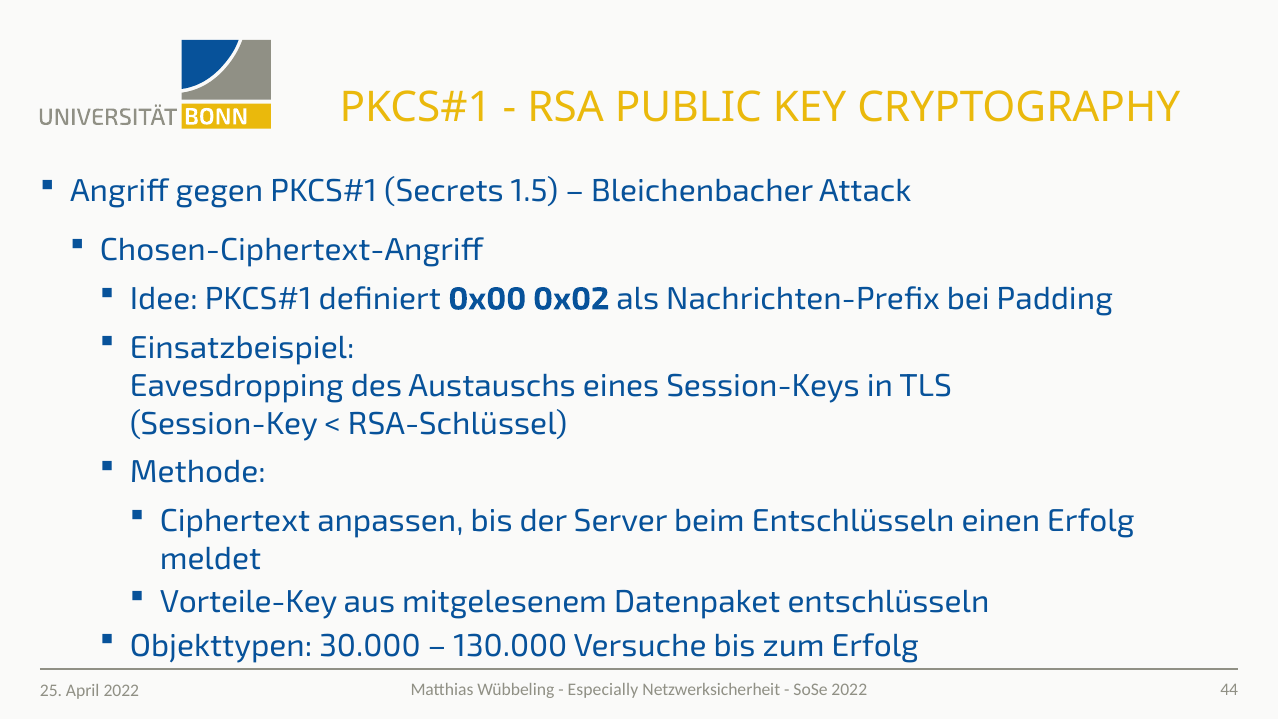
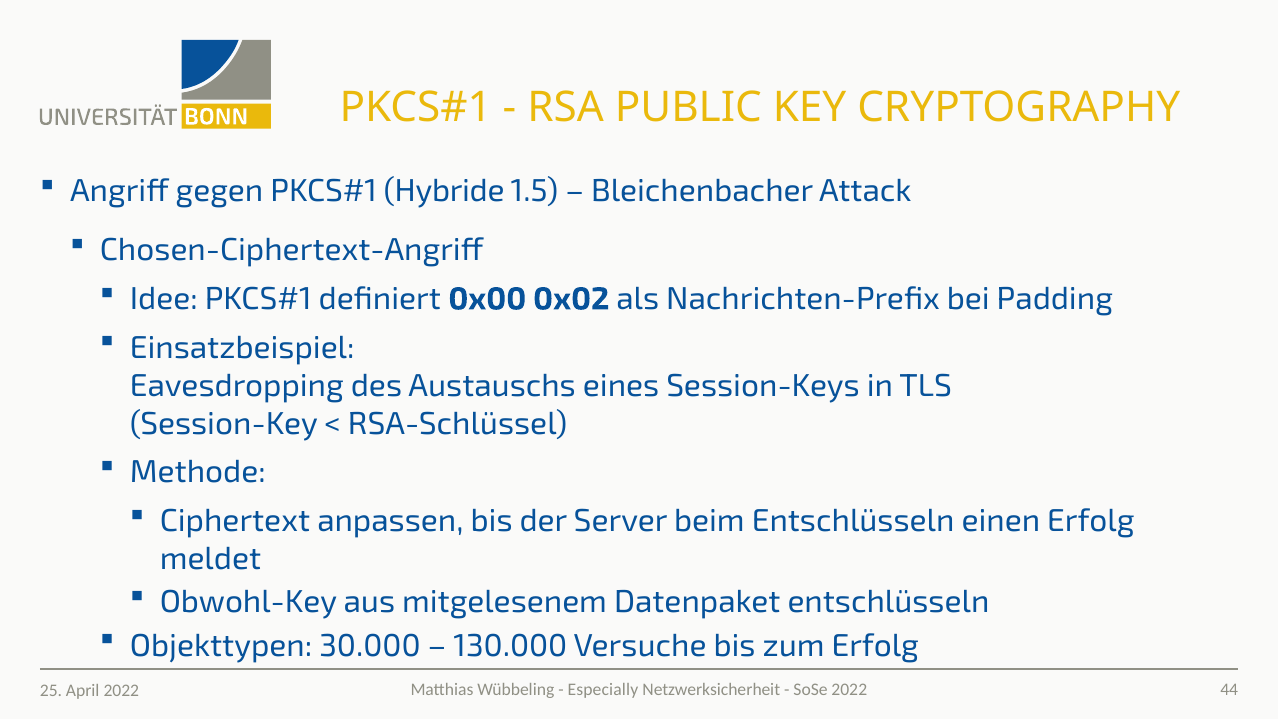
Secrets: Secrets -> Hybride (444, 191)
Vorteile-Key: Vorteile-Key -> Obwohl-Key (249, 602)
